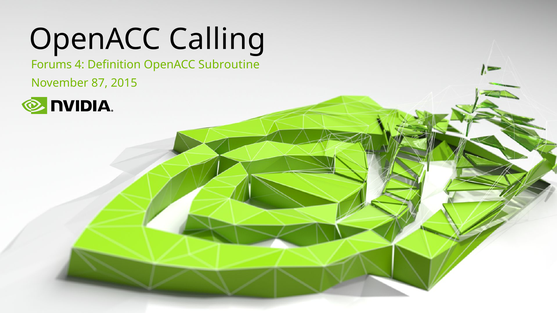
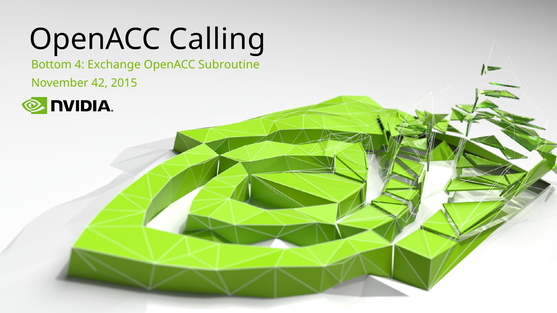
Forums: Forums -> Bottom (51, 65)
Definition: Definition -> Exchange (114, 65)
87: 87 -> 42 (100, 83)
